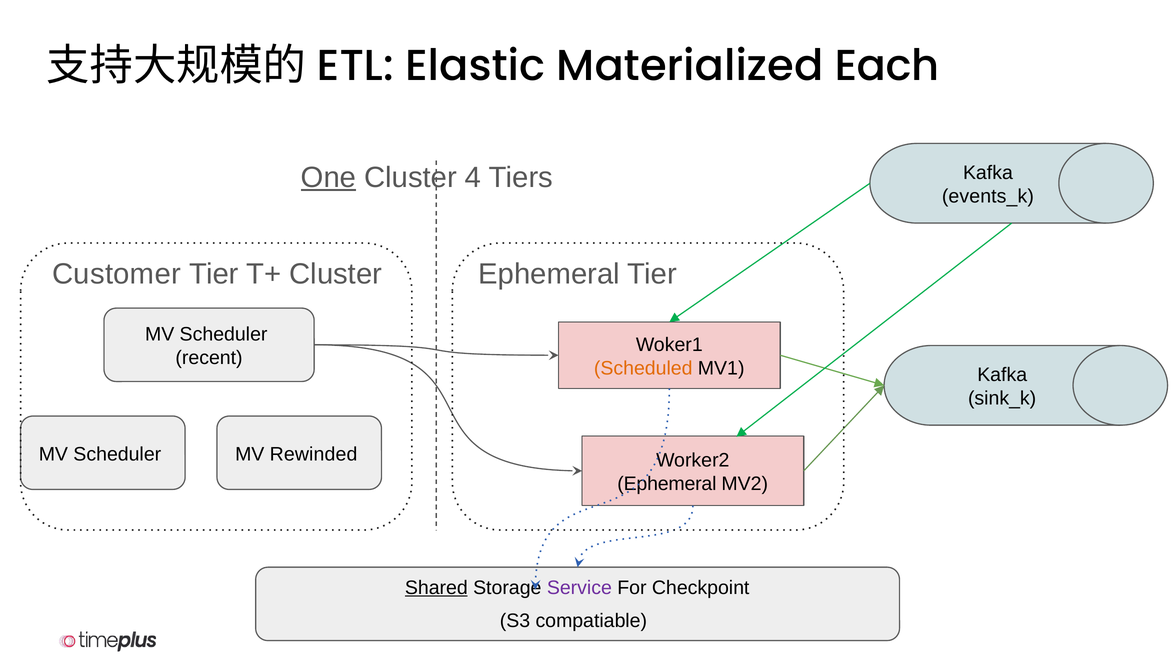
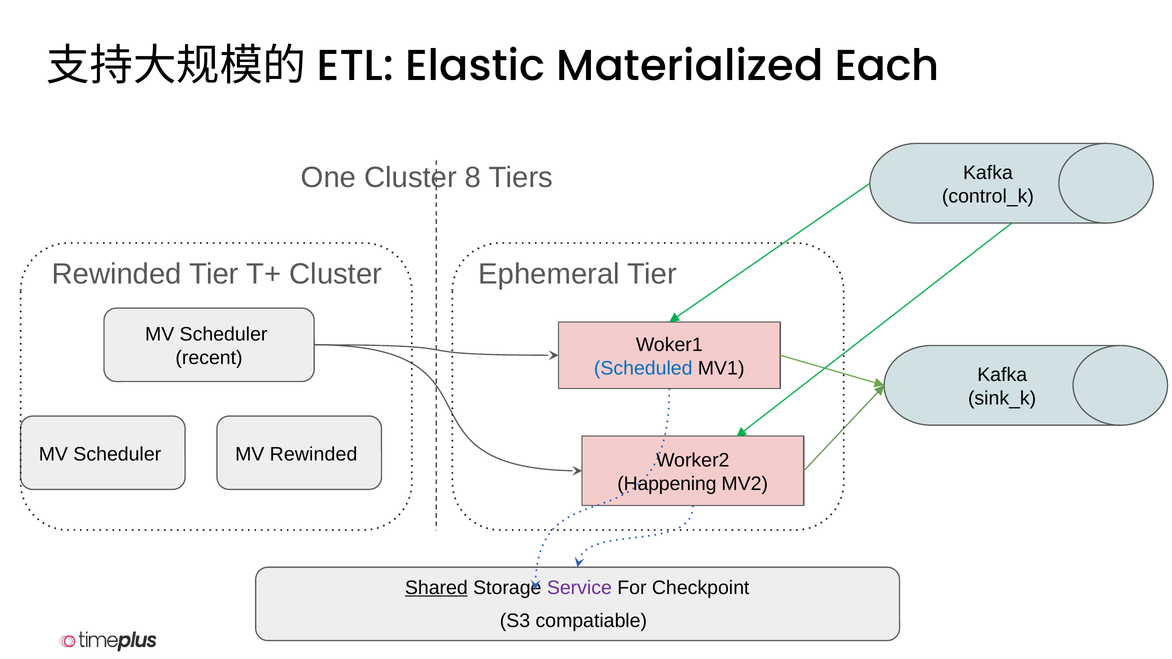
One underline: present -> none (329, 177)
4: 4 -> 8 (473, 177)
events_k: events_k -> control_k (988, 196)
Customer: Customer -> Rewinded (117, 274)
Scheduled colour: orange -> blue (643, 368)
Ephemeral: Ephemeral -> Happening (667, 484)
